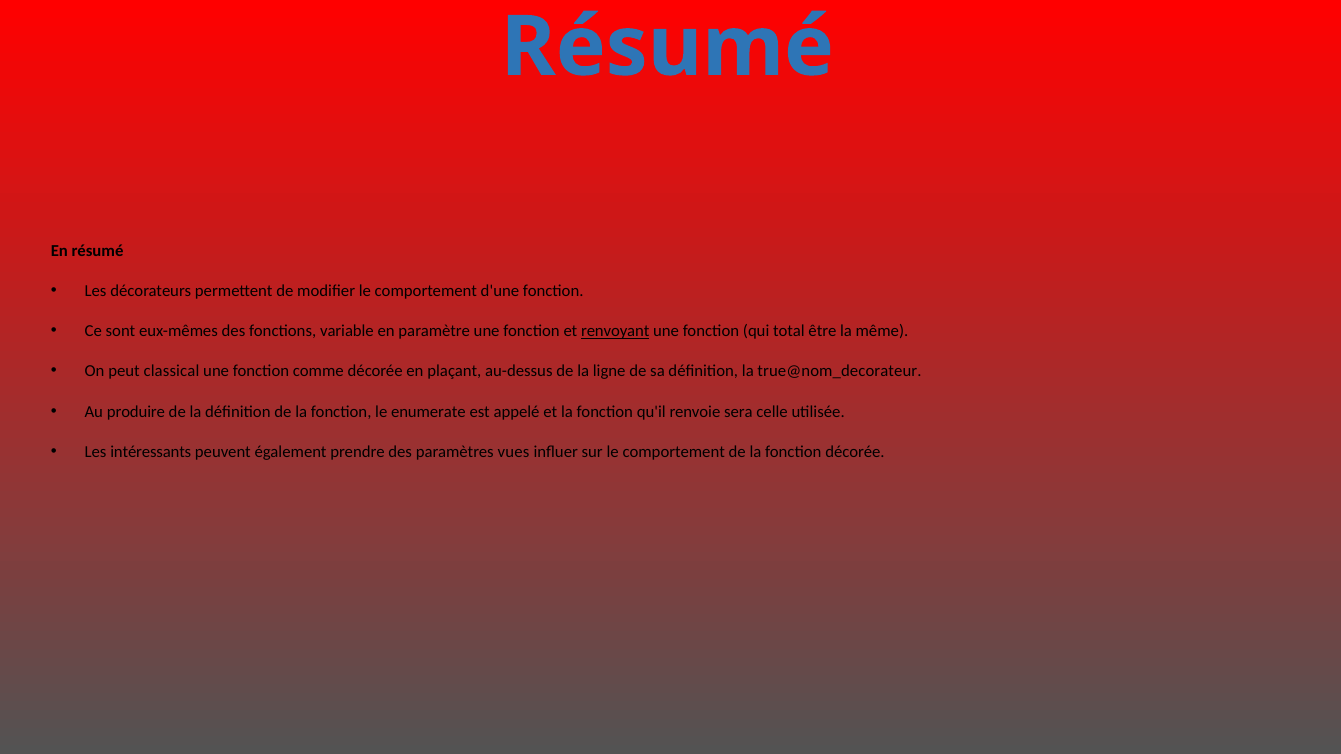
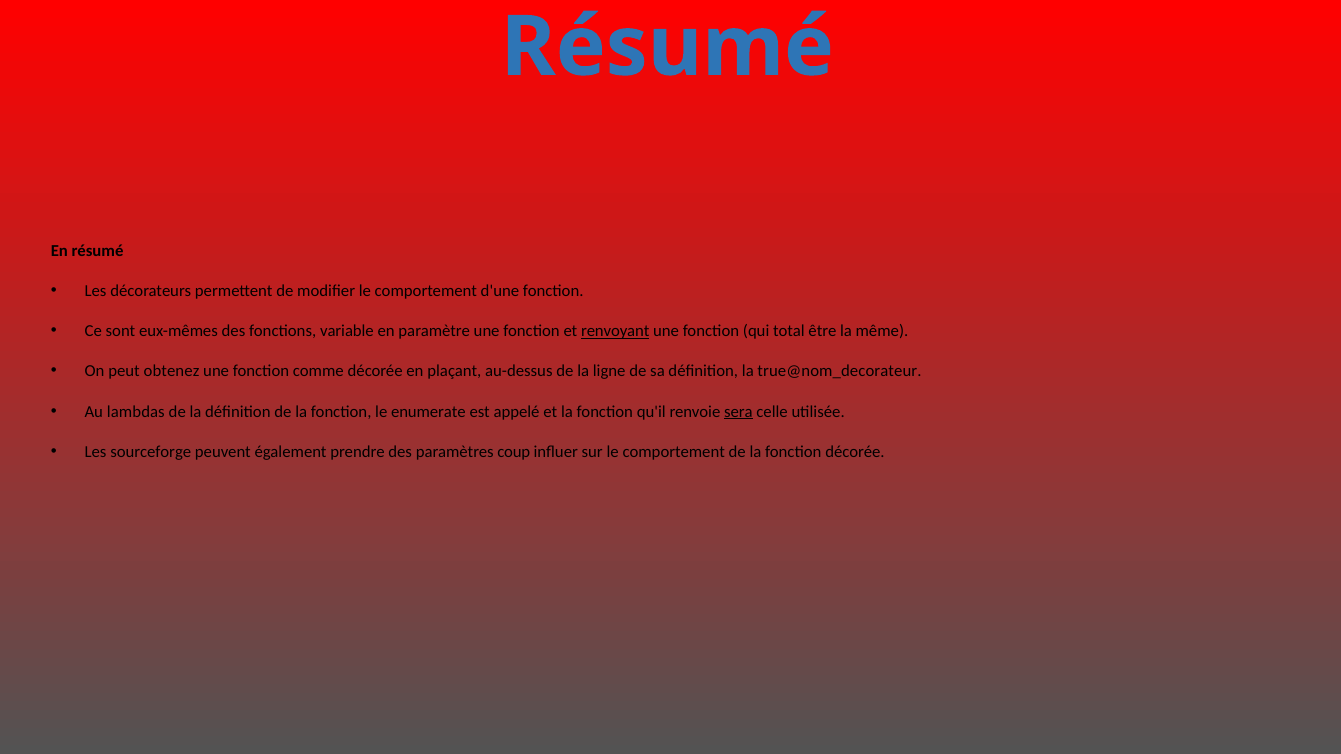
classical: classical -> obtenez (171, 372)
produire: produire -> lambdas (136, 412)
sera underline: none -> present (738, 412)
intéressants: intéressants -> sourceforge (151, 452)
vues: vues -> coup (514, 452)
